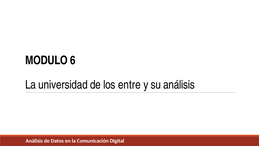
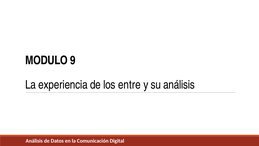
6: 6 -> 9 (73, 60)
universidad: universidad -> experiencia (63, 85)
